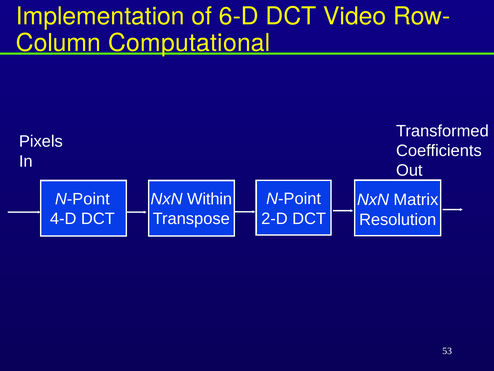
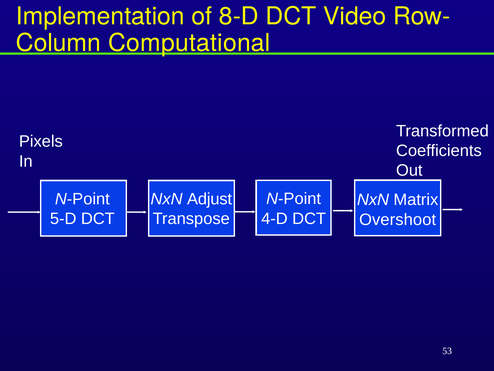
6-D: 6-D -> 8-D (239, 16)
Within: Within -> Adjust (210, 199)
2-D: 2-D -> 4-D (274, 218)
4-D: 4-D -> 5-D (63, 218)
Resolution: Resolution -> Overshoot (398, 219)
